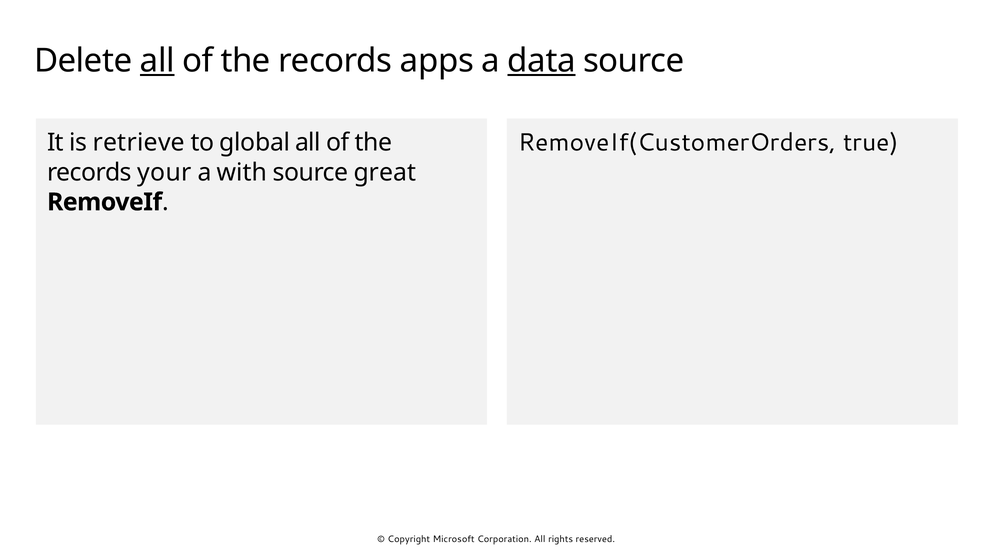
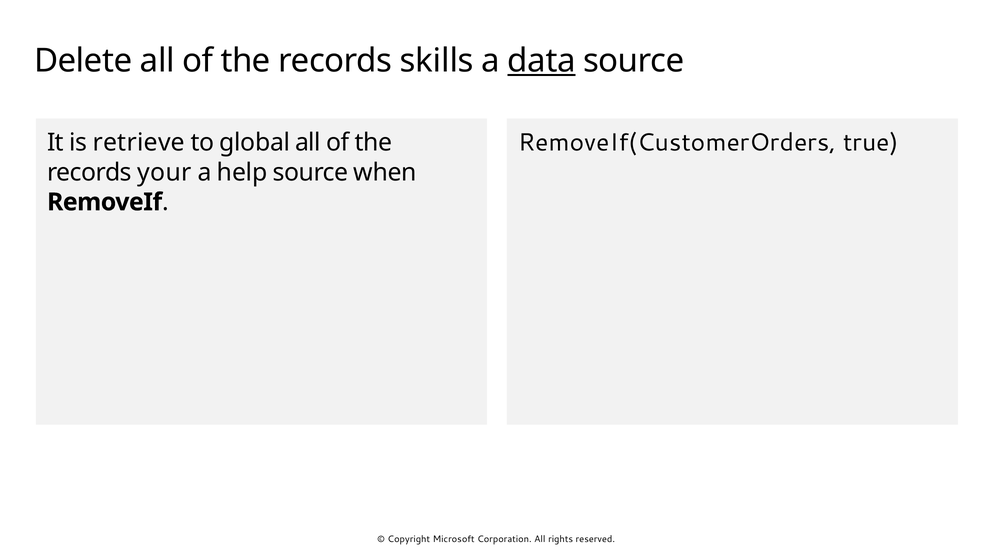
all underline: present -> none (157, 61)
apps: apps -> skills (437, 61)
with: with -> help (242, 172)
great: great -> when (385, 172)
